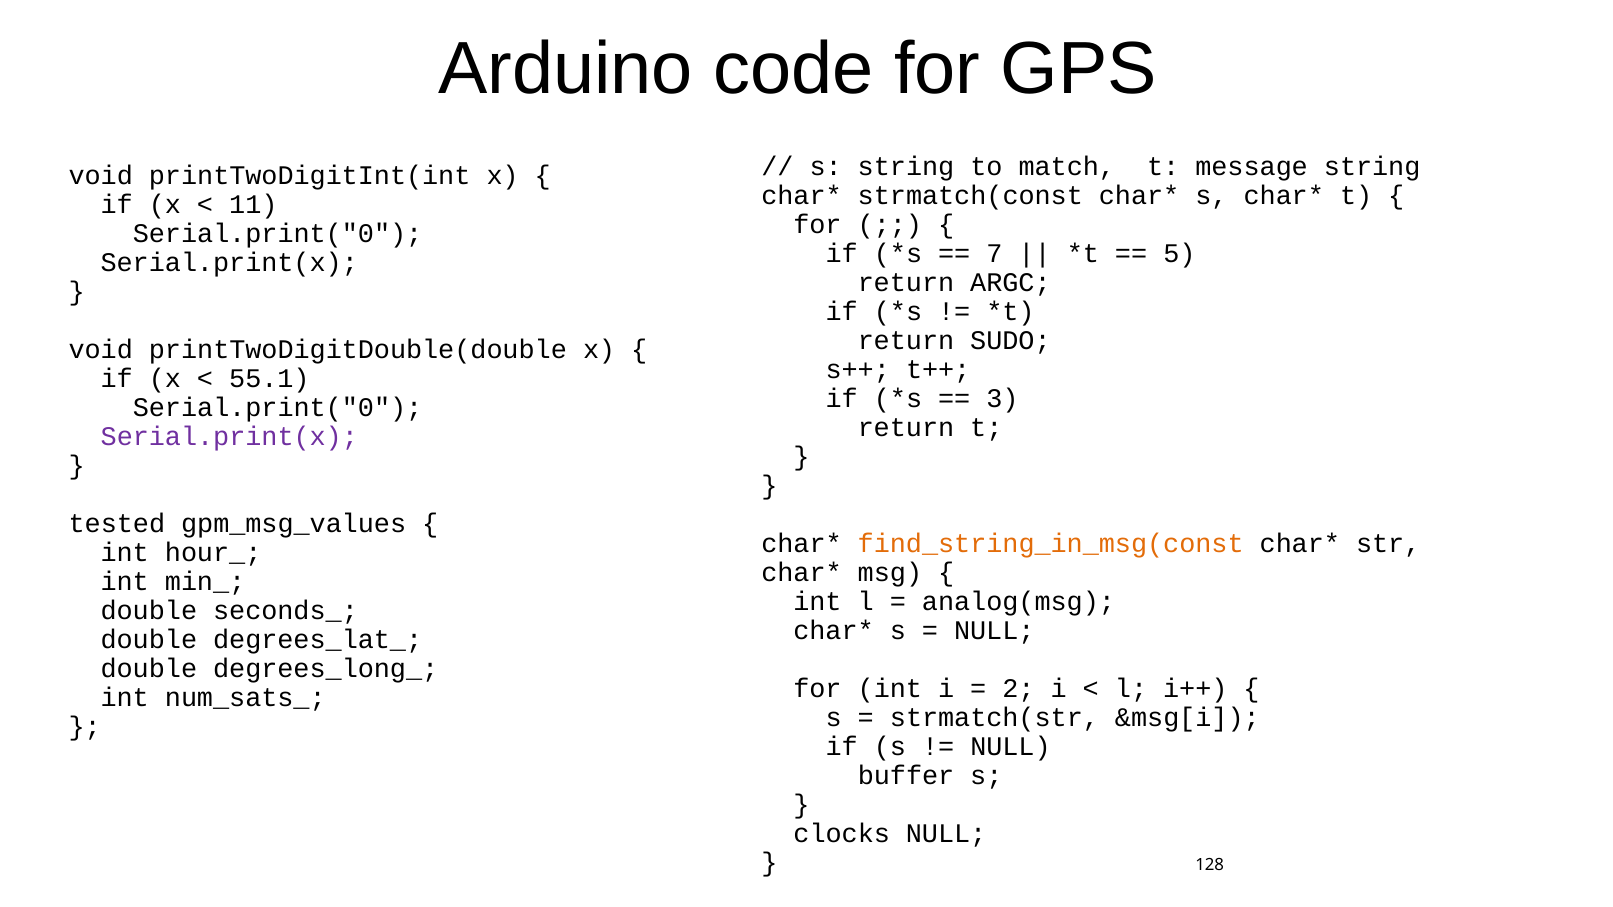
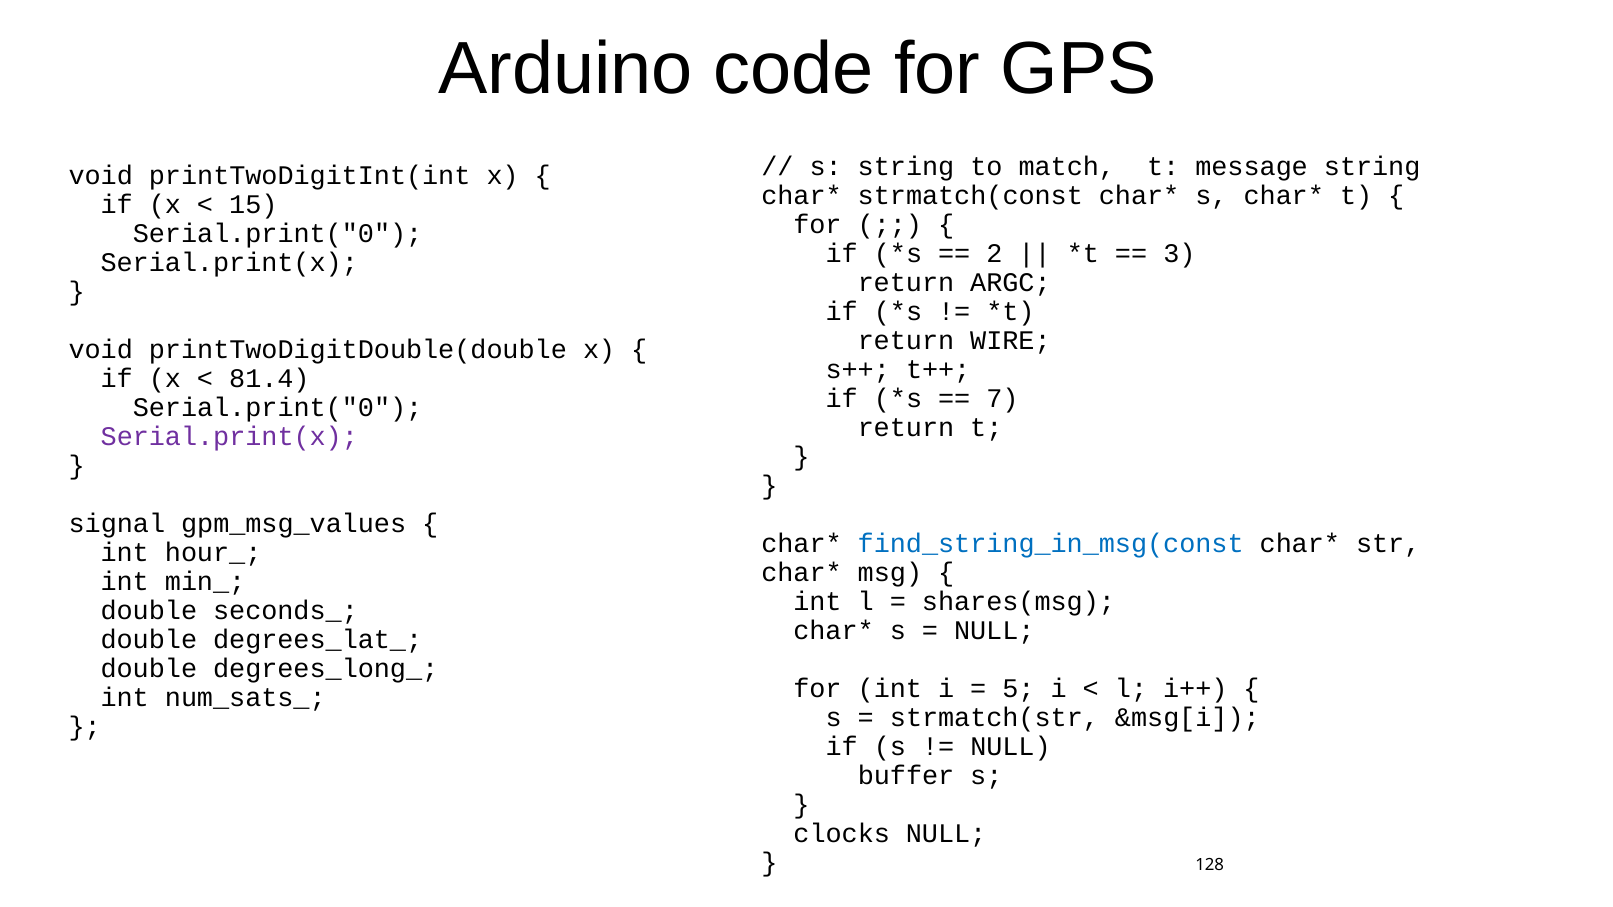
11: 11 -> 15 (253, 205)
7: 7 -> 2 (994, 254)
5: 5 -> 3 (1179, 254)
SUDO: SUDO -> WIRE (1010, 341)
55.1: 55.1 -> 81.4 (269, 379)
3: 3 -> 7 (1003, 399)
tested: tested -> signal (117, 524)
find_string_in_msg(const colour: orange -> blue (1051, 544)
analog(msg: analog(msg -> shares(msg (1018, 602)
2: 2 -> 5 (1018, 689)
